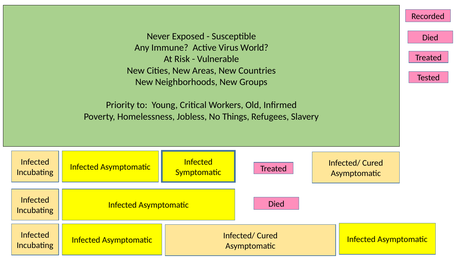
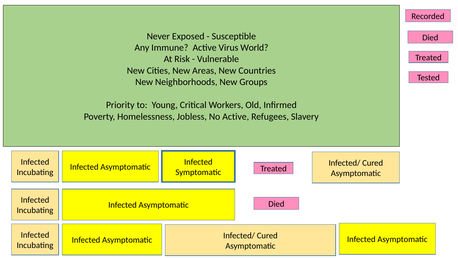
No Things: Things -> Active (236, 116)
